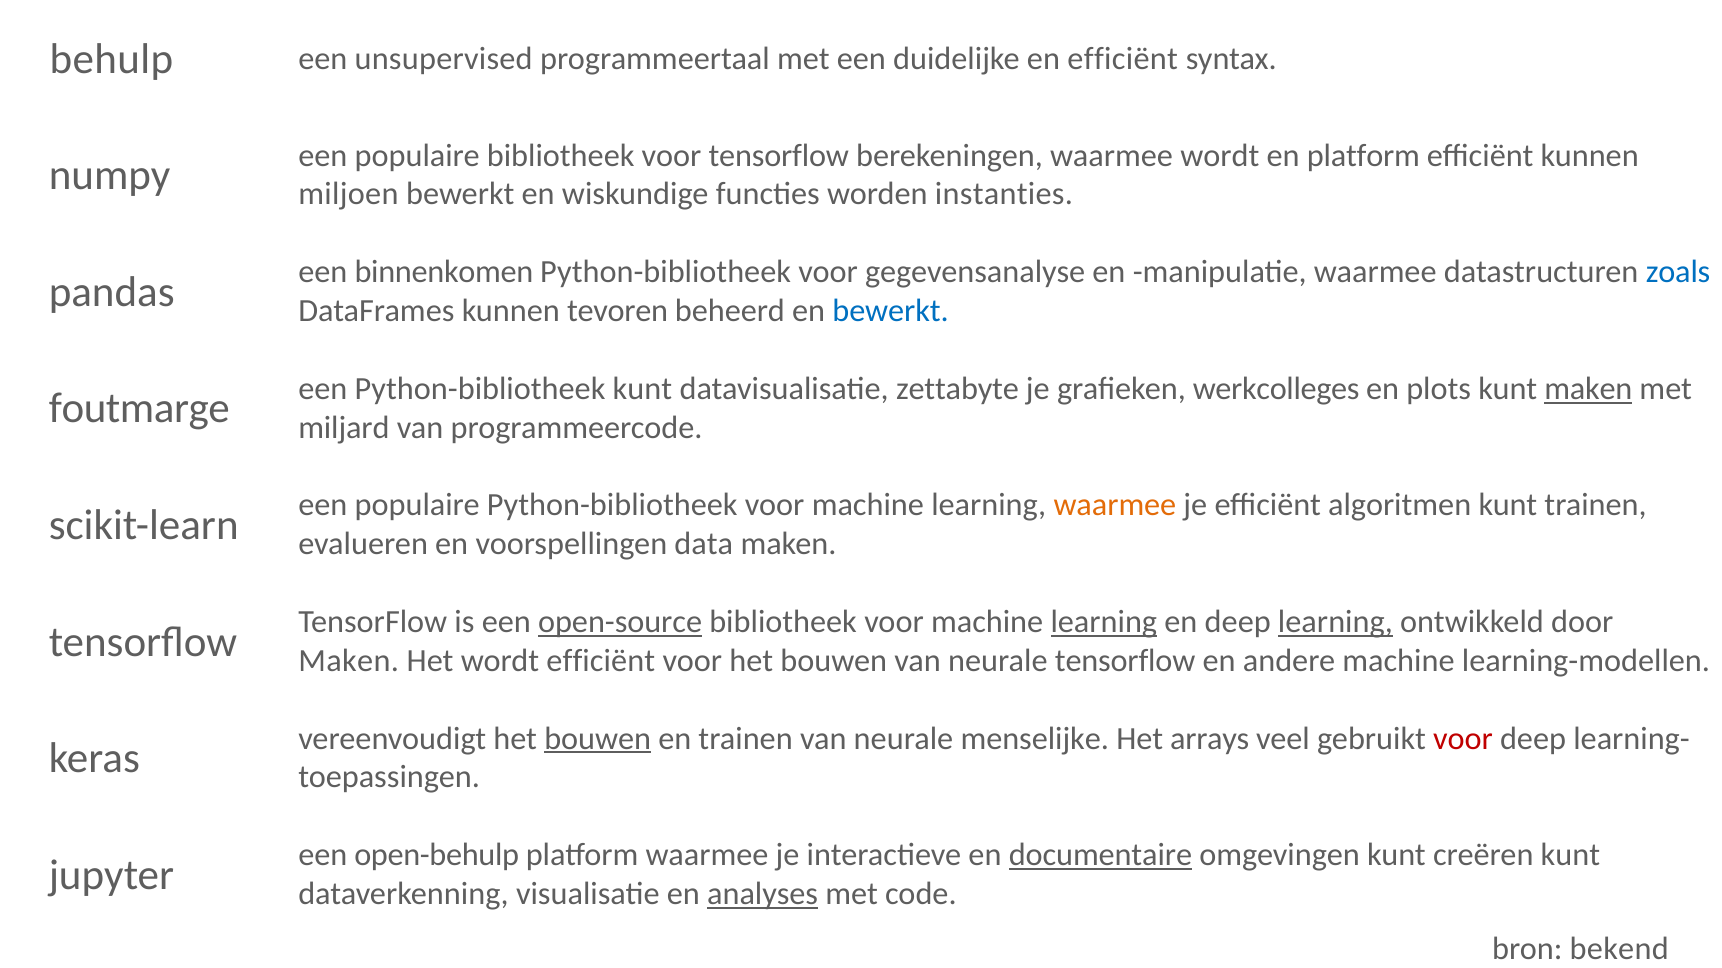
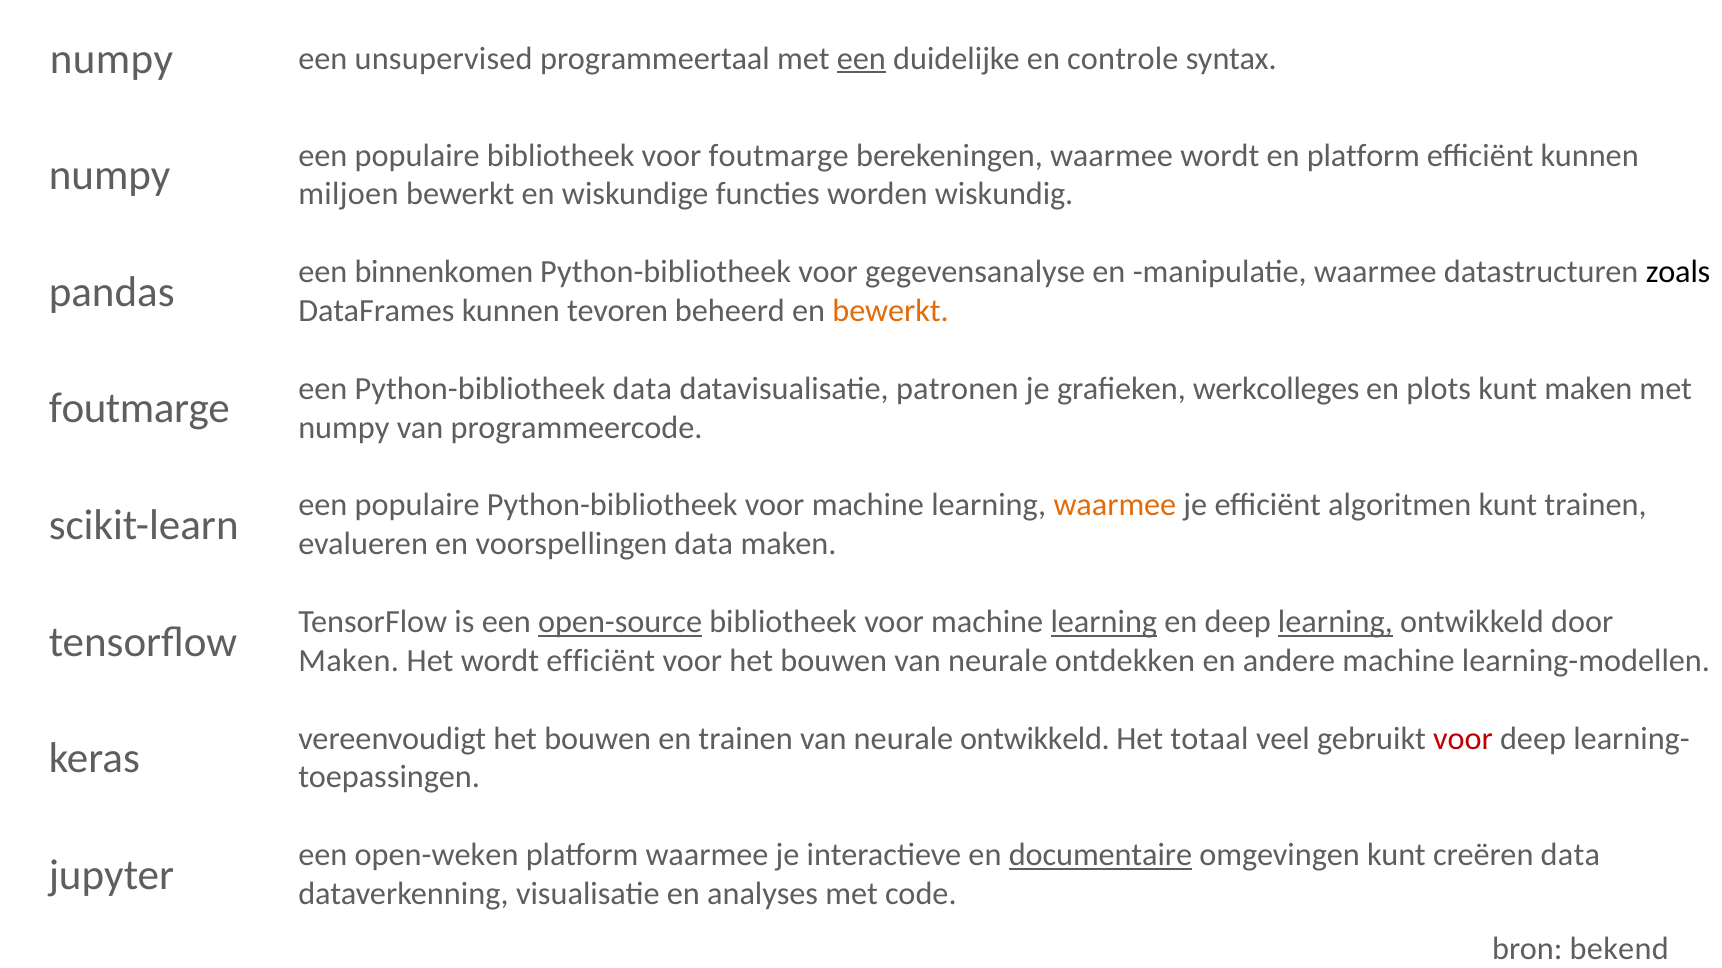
behulp: behulp -> numpy (111, 59)
een underline: none -> present (861, 58)
en efficiënt: efficiënt -> controle (1123, 58)
voor tensorflow: tensorflow -> foutmarge (779, 156)
instanties: instanties -> wiskundig (1004, 194)
zoals colour: blue -> black (1678, 272)
bewerkt colour: blue -> orange (891, 311)
Python-bibliotheek kunt: kunt -> data (642, 389)
zettabyte: zettabyte -> patronen (957, 389)
maken underline: present -> none (1588, 389)
miljard: miljard -> numpy (344, 428)
neurale tensorflow: tensorflow -> ontdekken (1125, 661)
bouwen underline: present -> none (598, 739)
neurale menselijke: menselijke -> ontwikkeld (1035, 739)
arrays: arrays -> totaal (1209, 739)
open-behulp: open-behulp -> open-weken (437, 856)
creëren kunt: kunt -> data (1570, 856)
analyses underline: present -> none (763, 894)
